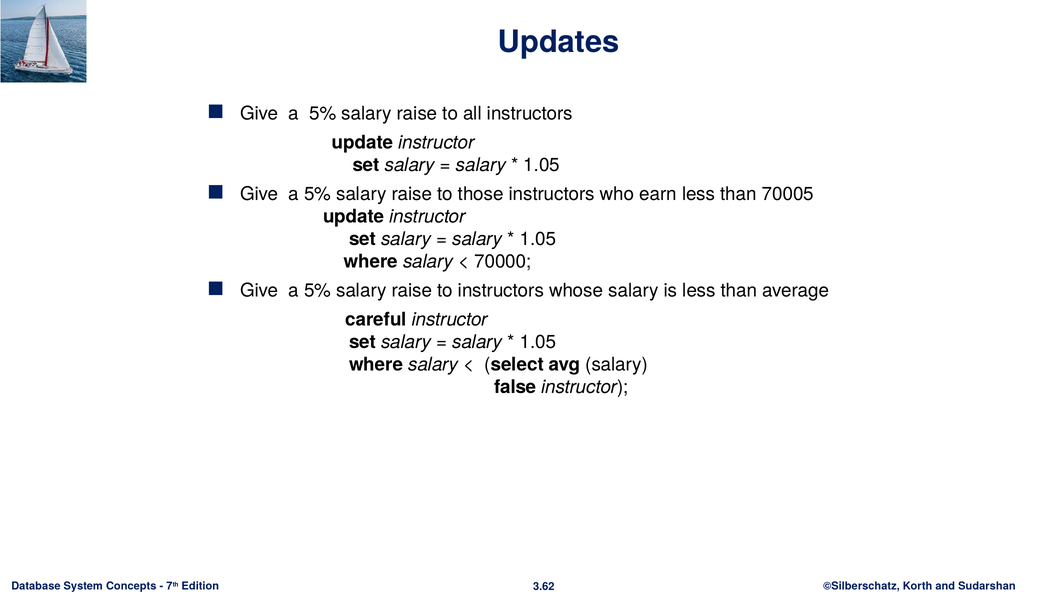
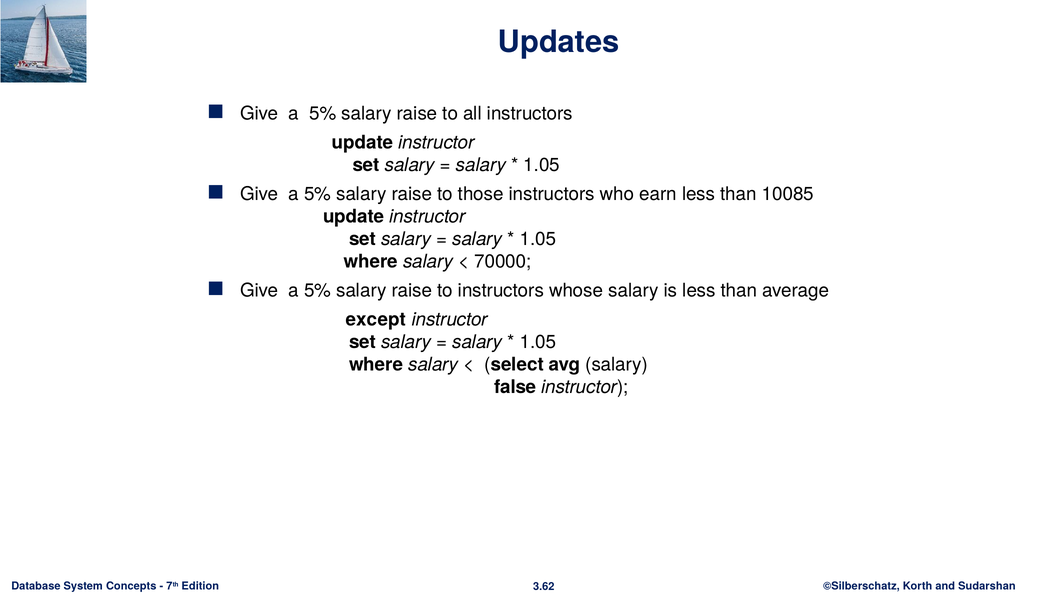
70005: 70005 -> 10085 (788, 194)
careful: careful -> except (376, 320)
